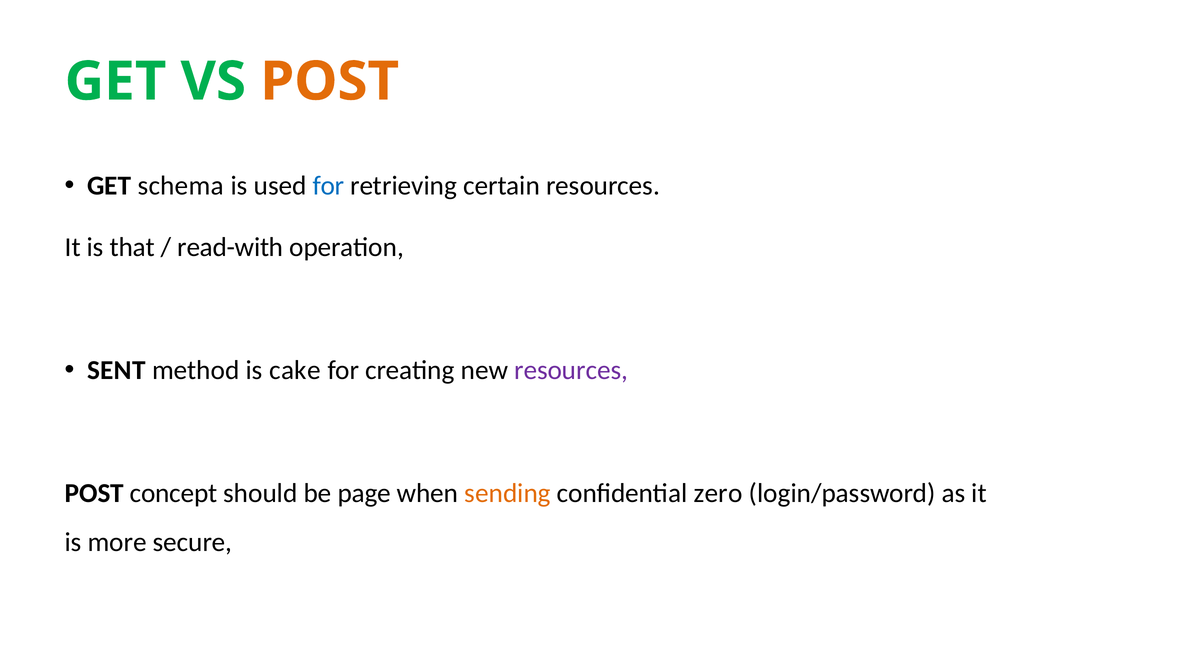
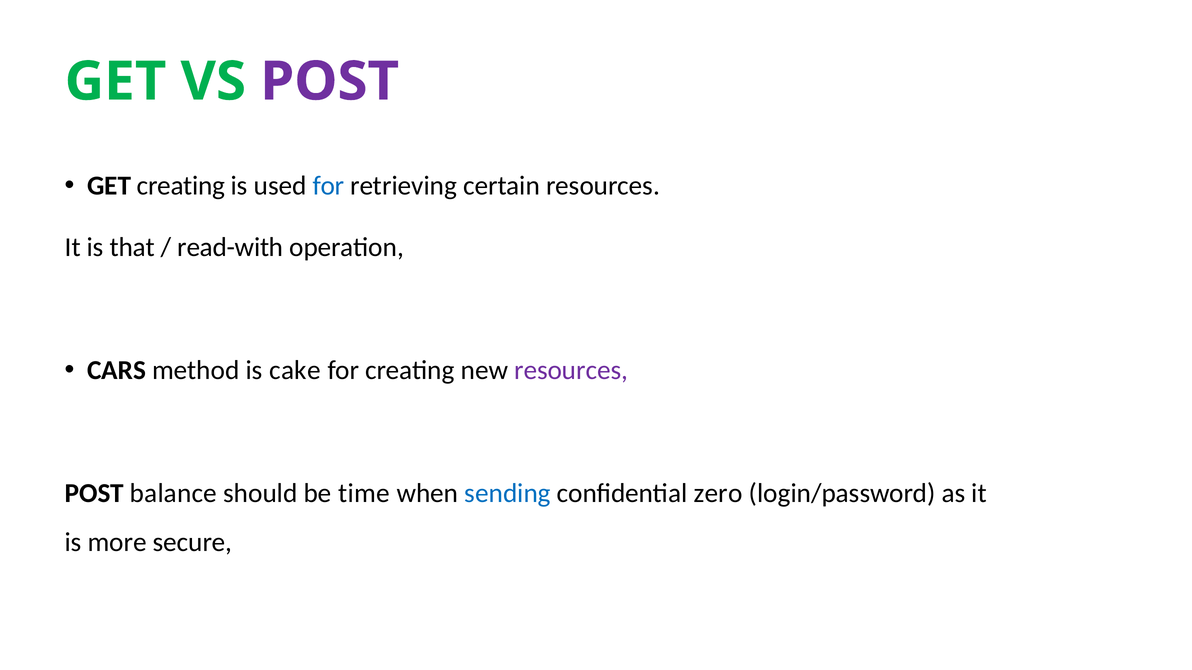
POST colour: orange -> purple (330, 82)
GET schema: schema -> creating (181, 186)
SENT: SENT -> CARS (117, 371)
concept: concept -> balance (173, 494)
page: page -> time (364, 494)
sending colour: orange -> blue (508, 494)
